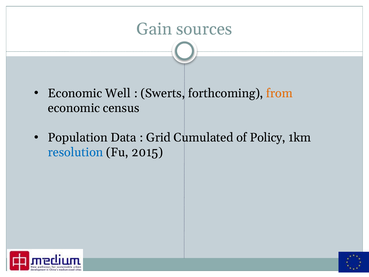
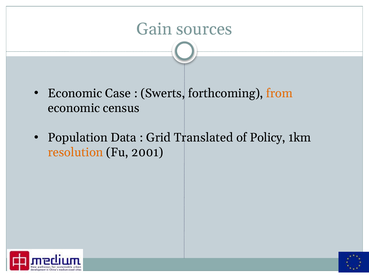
Well: Well -> Case (118, 93)
Cumulated: Cumulated -> Translated (204, 137)
resolution colour: blue -> orange (76, 152)
2015: 2015 -> 2001 (147, 152)
